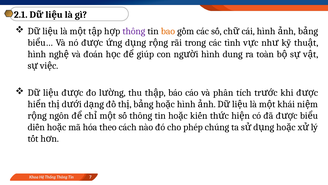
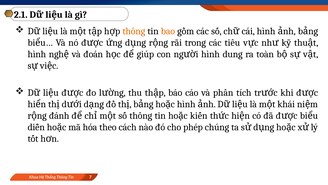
thông colour: purple -> orange (134, 31)
tình: tình -> tiêu (232, 43)
ngôn: ngôn -> đánh (59, 115)
